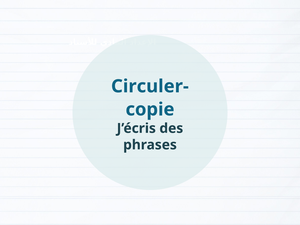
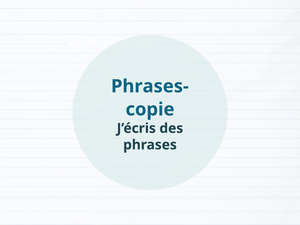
Circuler-: Circuler- -> Phrases- (150, 86)
